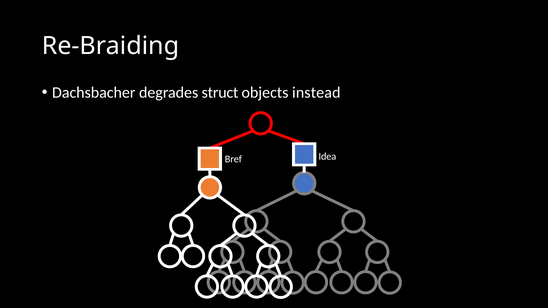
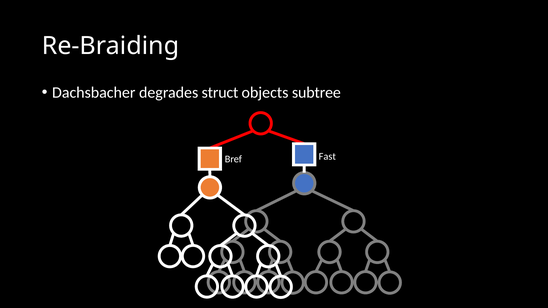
instead: instead -> subtree (316, 93)
Idea: Idea -> Fast (327, 156)
